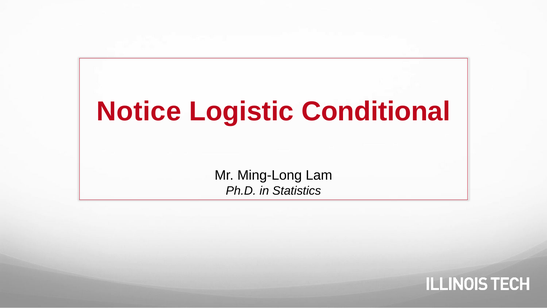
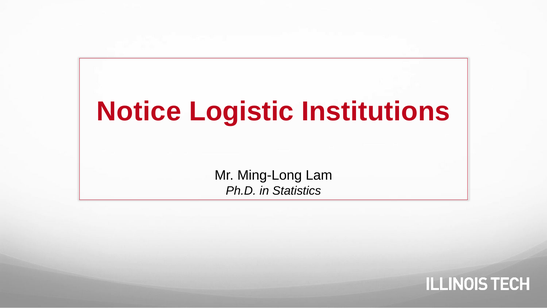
Conditional: Conditional -> Institutions (376, 111)
